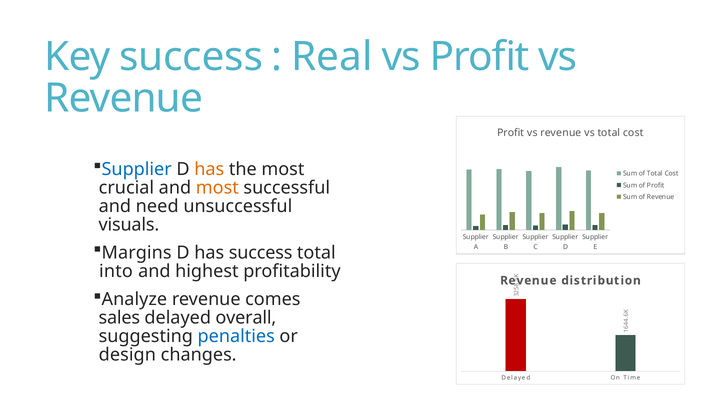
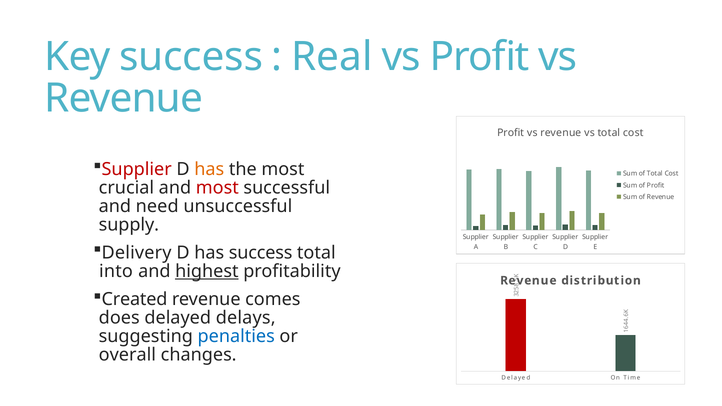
Supplier colour: blue -> red (137, 169)
most colour: orange -> red (217, 188)
visuals: visuals -> supply (129, 225)
Margins: Margins -> Delivery (137, 253)
highest underline: none -> present (207, 271)
Analyze: Analyze -> Created (134, 299)
sales: sales -> does (119, 318)
overall: overall -> delays (246, 318)
design: design -> overall (127, 355)
